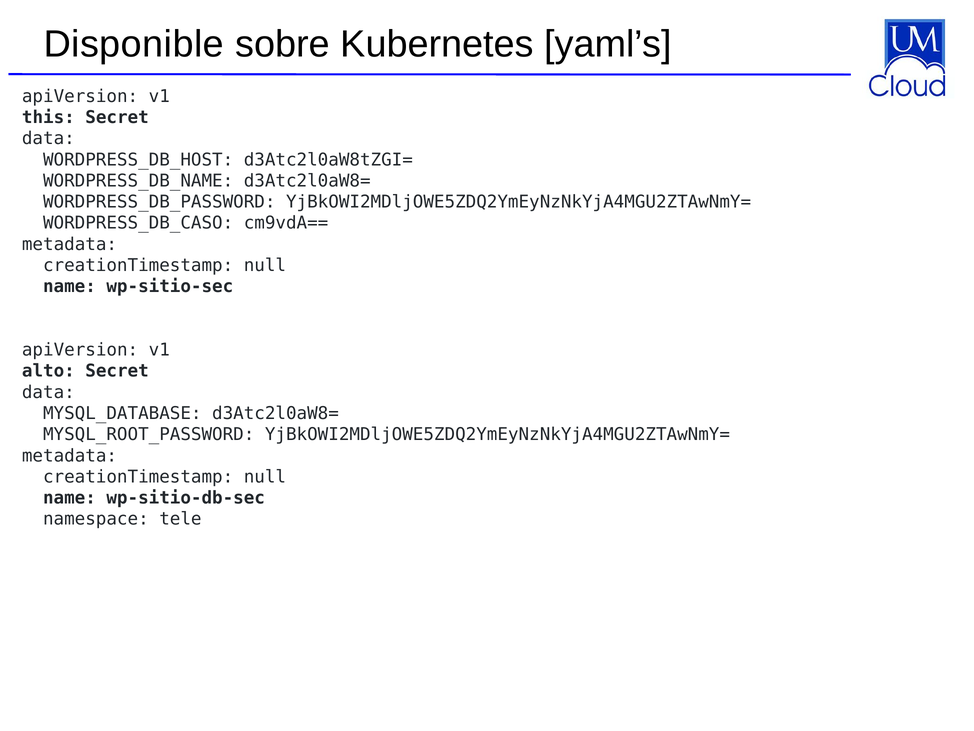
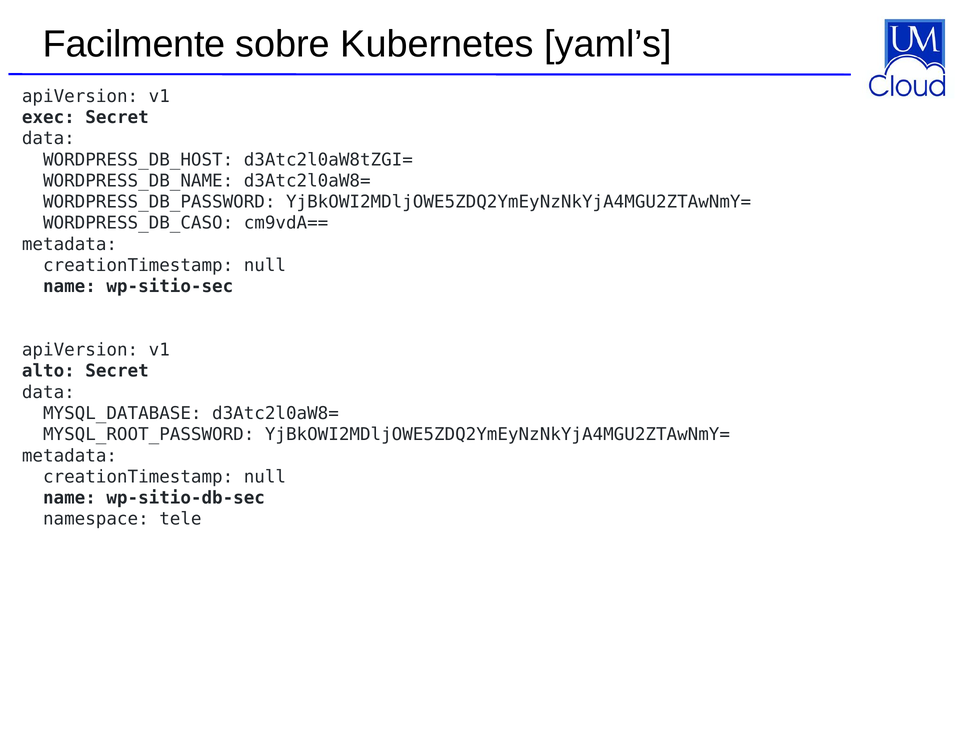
Disponible: Disponible -> Facilmente (134, 44)
this: this -> exec (48, 117)
